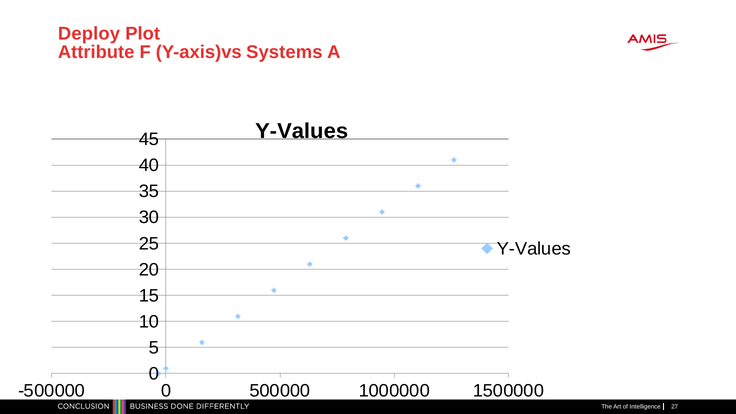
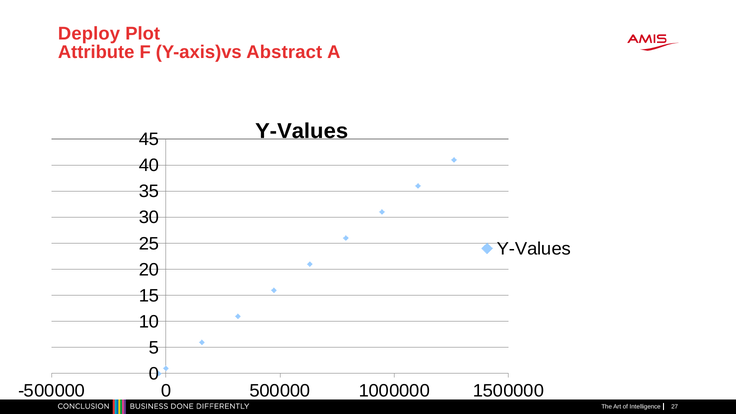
Systems: Systems -> Abstract (284, 52)
